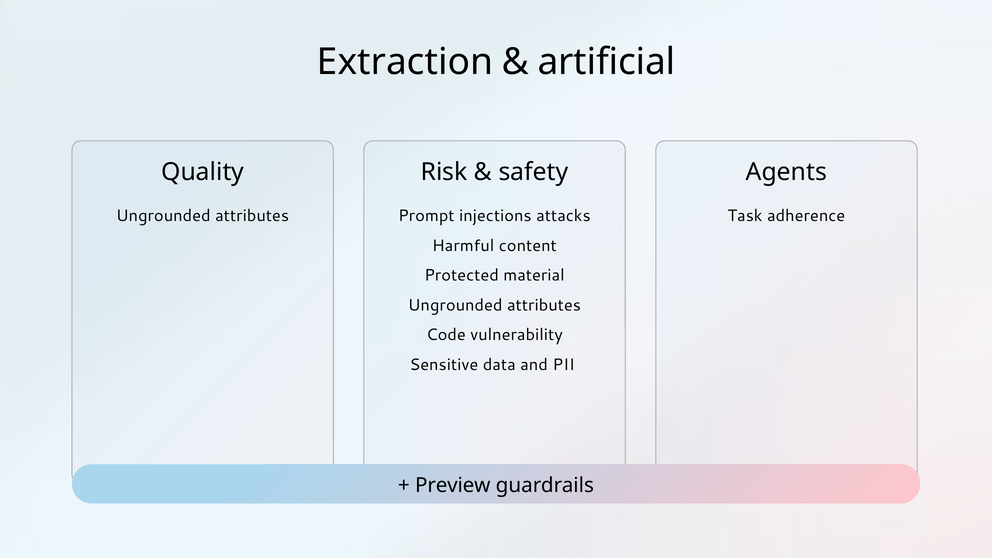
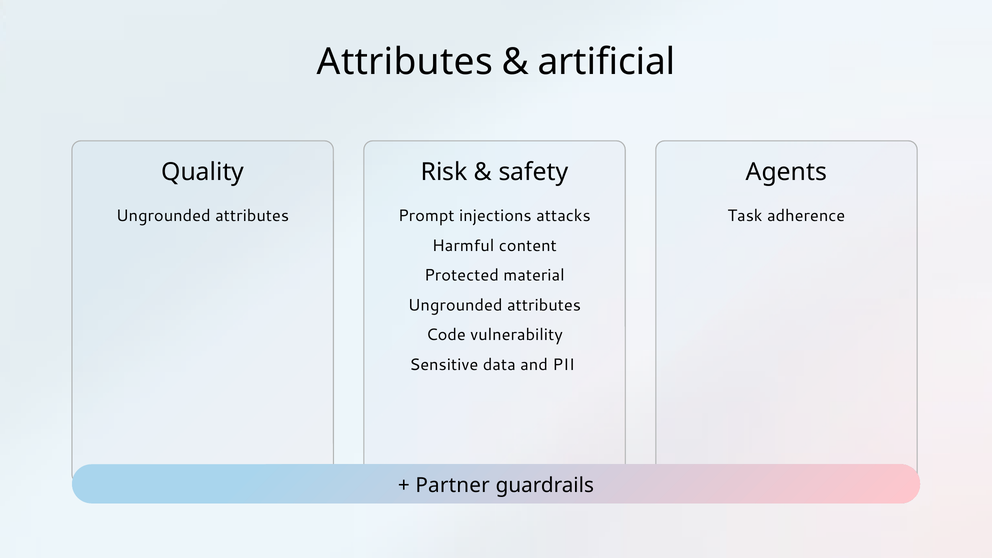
Extraction: Extraction -> Attributes (405, 62)
Preview: Preview -> Partner (453, 485)
